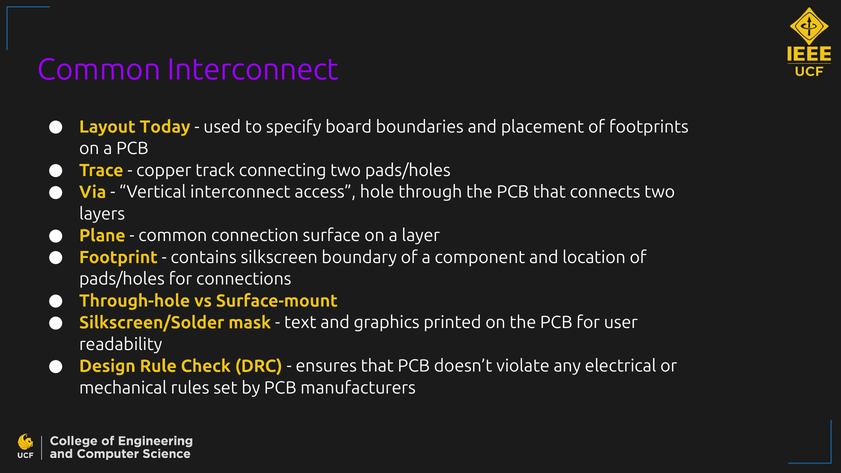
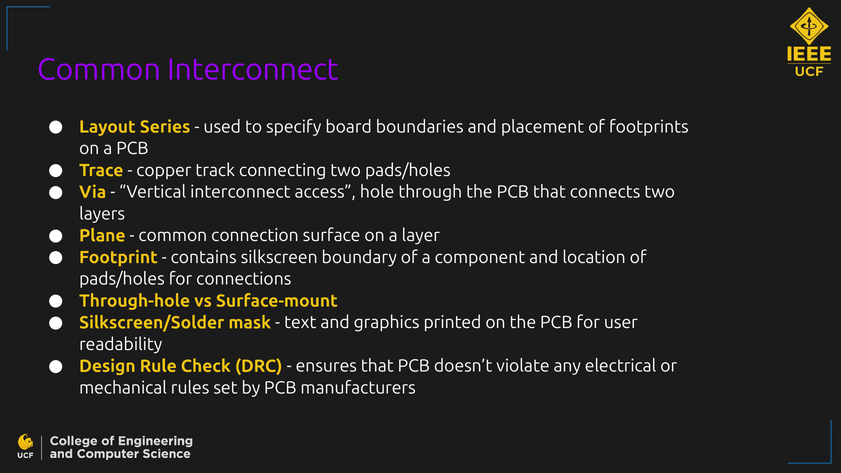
Today: Today -> Series (165, 127)
